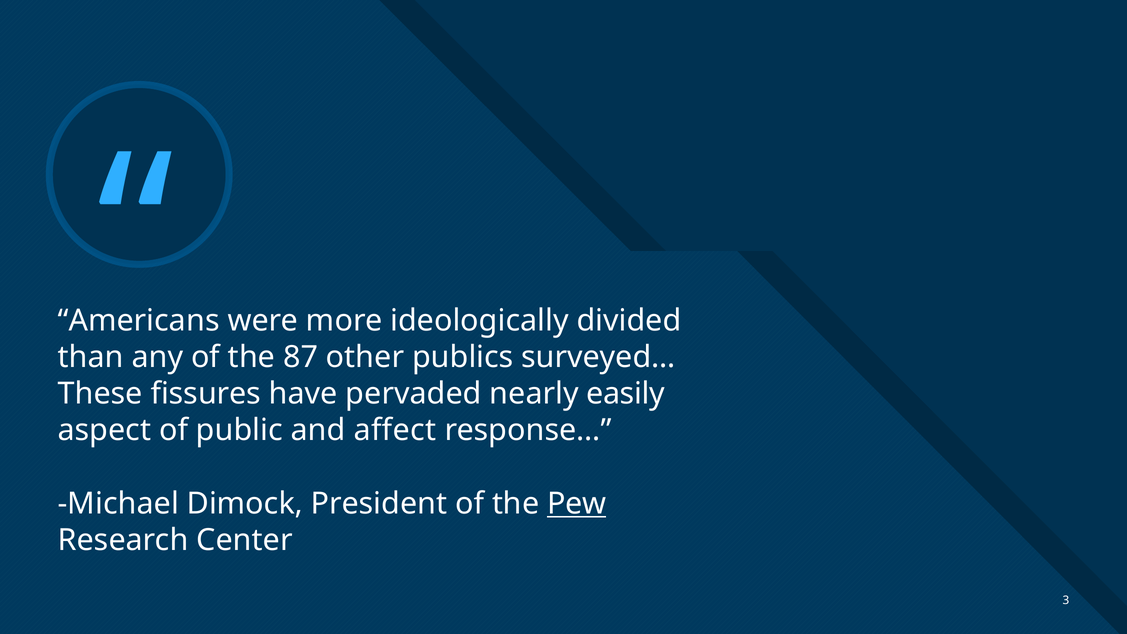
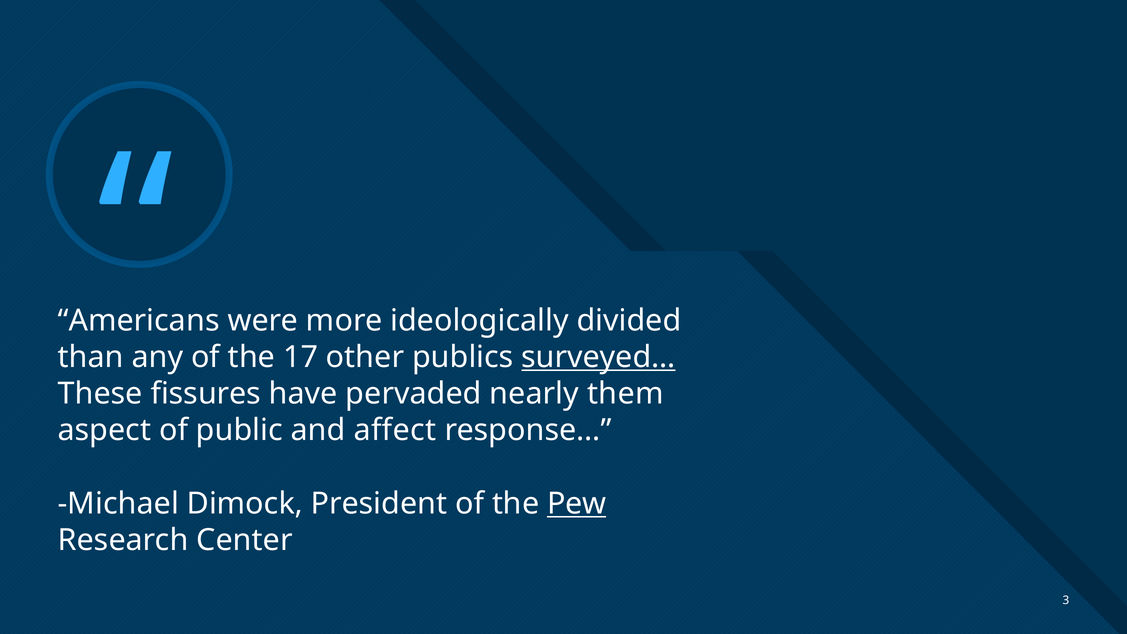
87: 87 -> 17 (301, 357)
surveyed… underline: none -> present (598, 357)
easily: easily -> them (625, 394)
